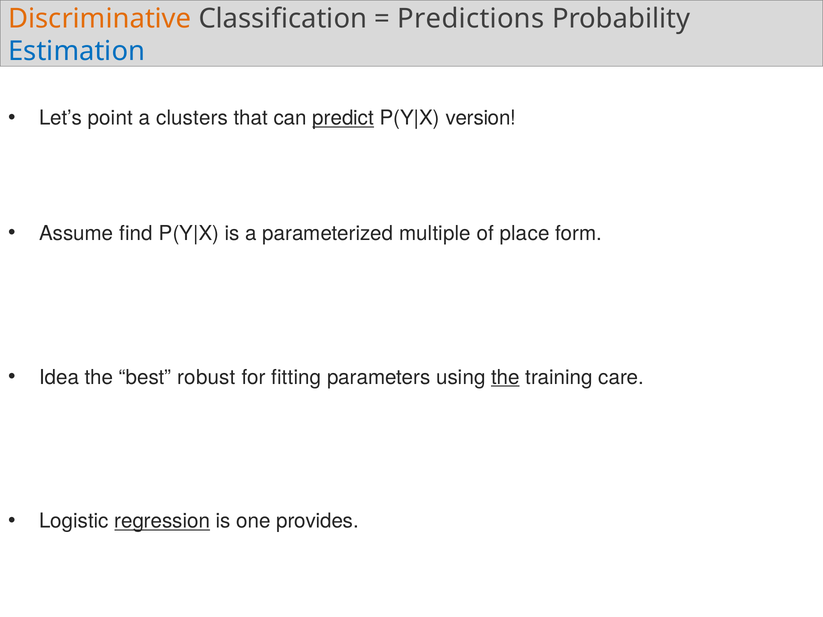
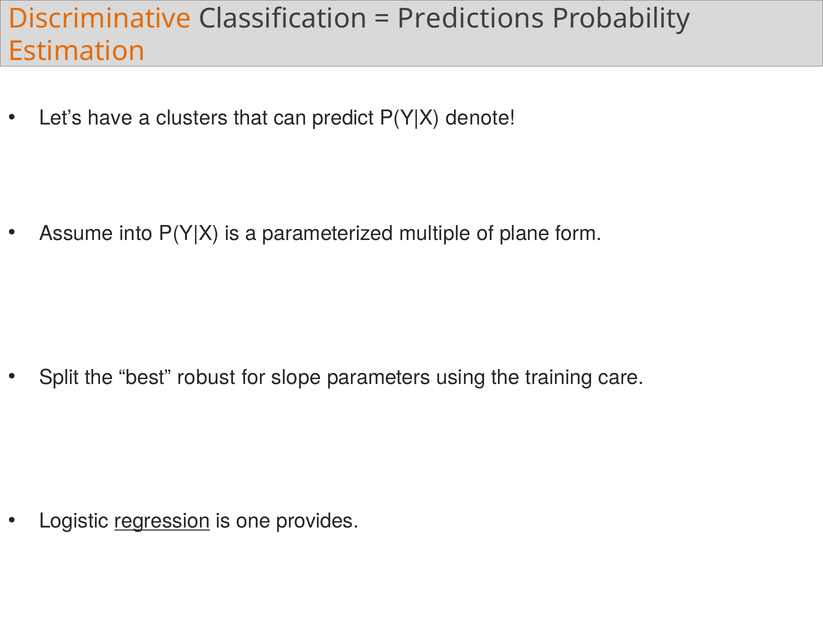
Estimation colour: blue -> orange (77, 51)
point: point -> have (110, 118)
predict underline: present -> none (343, 118)
version: version -> denote (481, 118)
find: find -> into (136, 233)
place: place -> plane (525, 233)
Idea: Idea -> Split (59, 377)
fitting: fitting -> slope (296, 377)
the underline: present -> none (505, 377)
